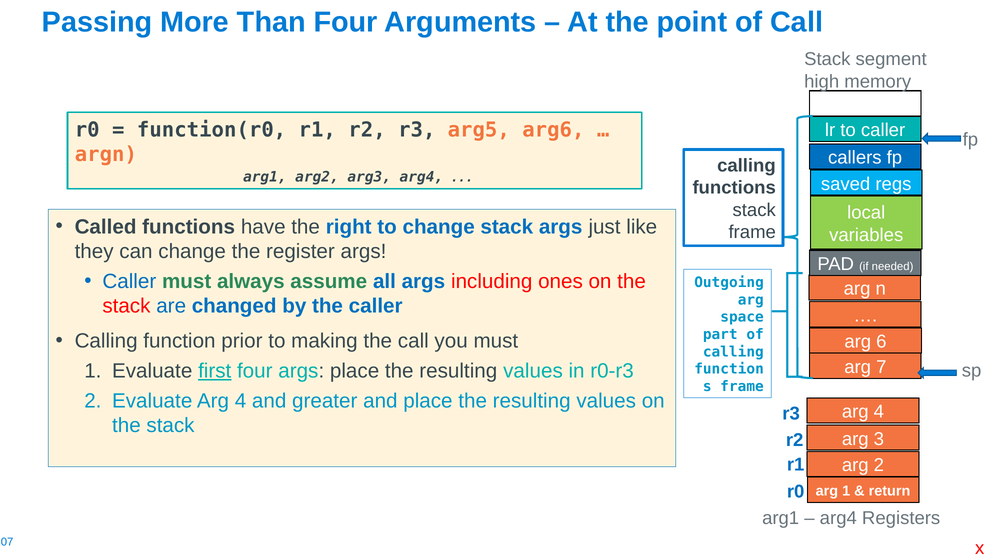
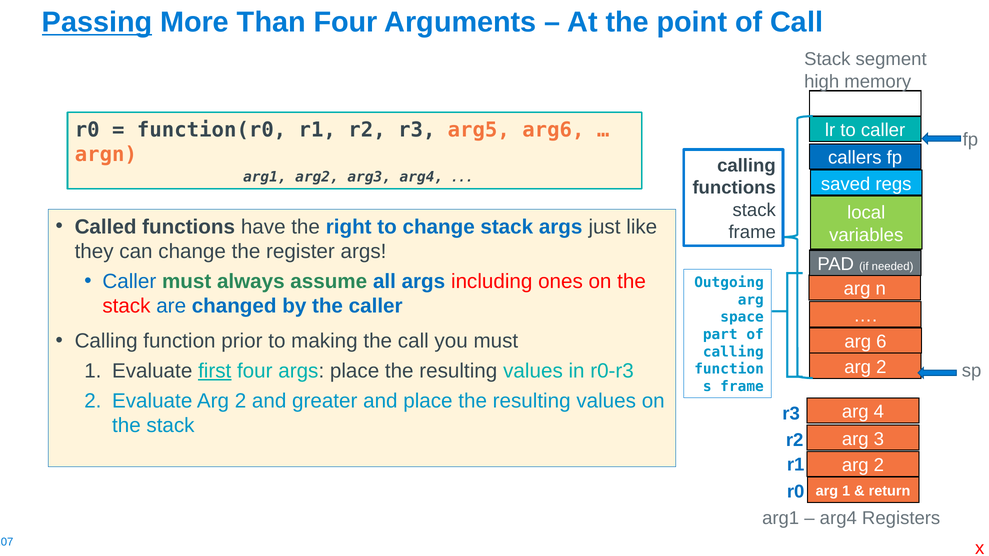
Passing underline: none -> present (97, 22)
7: 7 -> 2 (881, 367)
Evaluate Arg 4: 4 -> 2 (241, 401)
